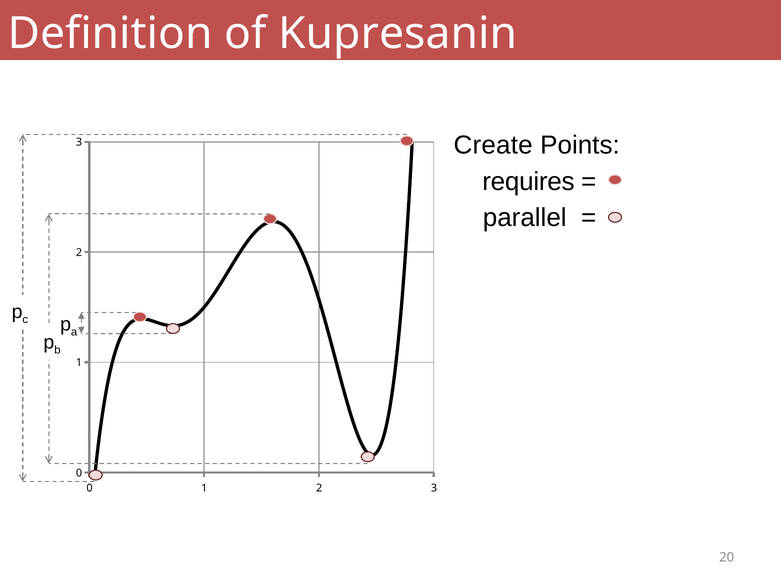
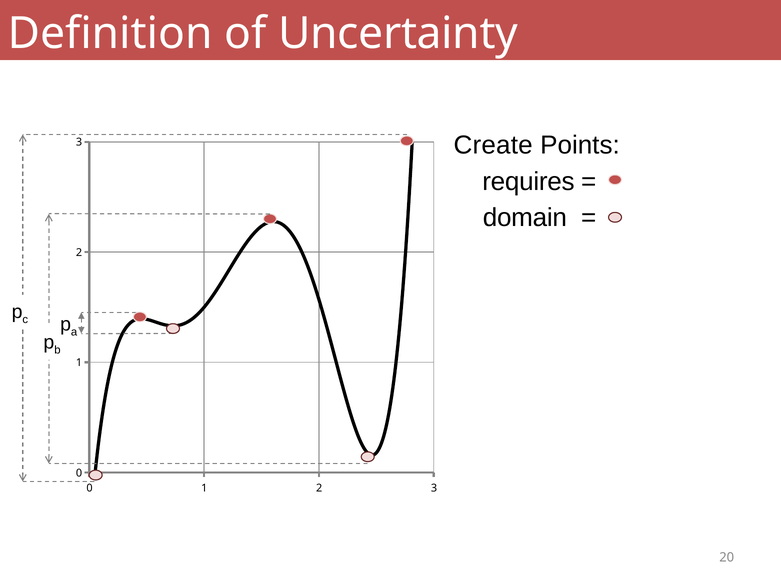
Kupresanin: Kupresanin -> Uncertainty (398, 34)
parallel: parallel -> domain (525, 218)
